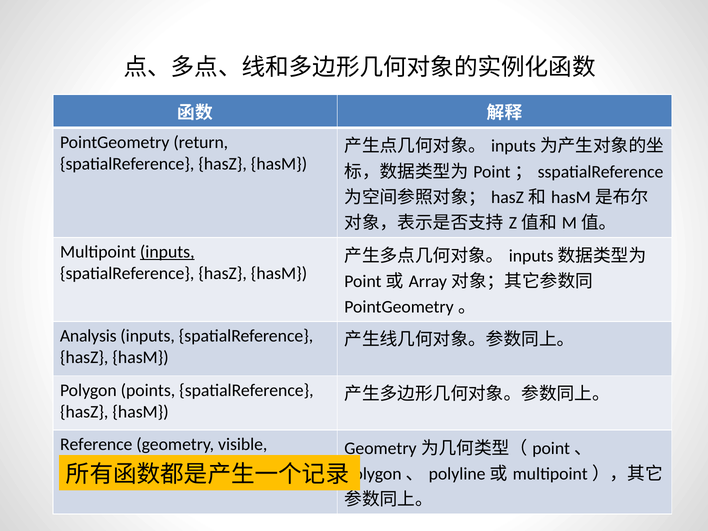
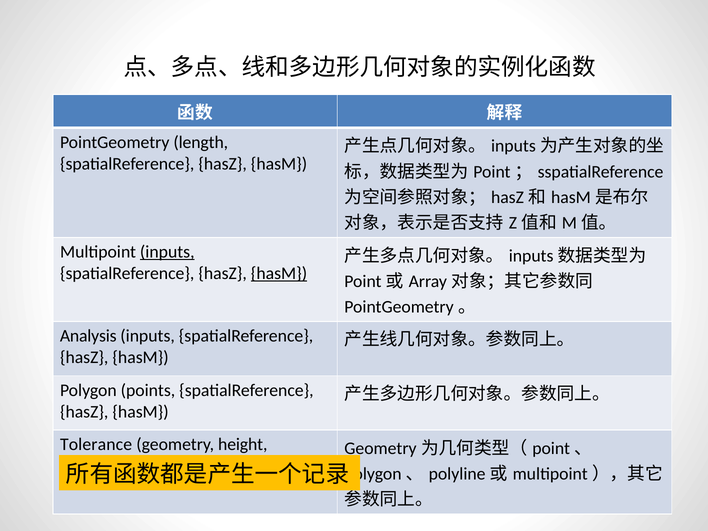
return: return -> length (201, 142)
hasM underline: none -> present (279, 274)
Reference: Reference -> Tolerance (96, 445)
visible: visible -> height (243, 445)
